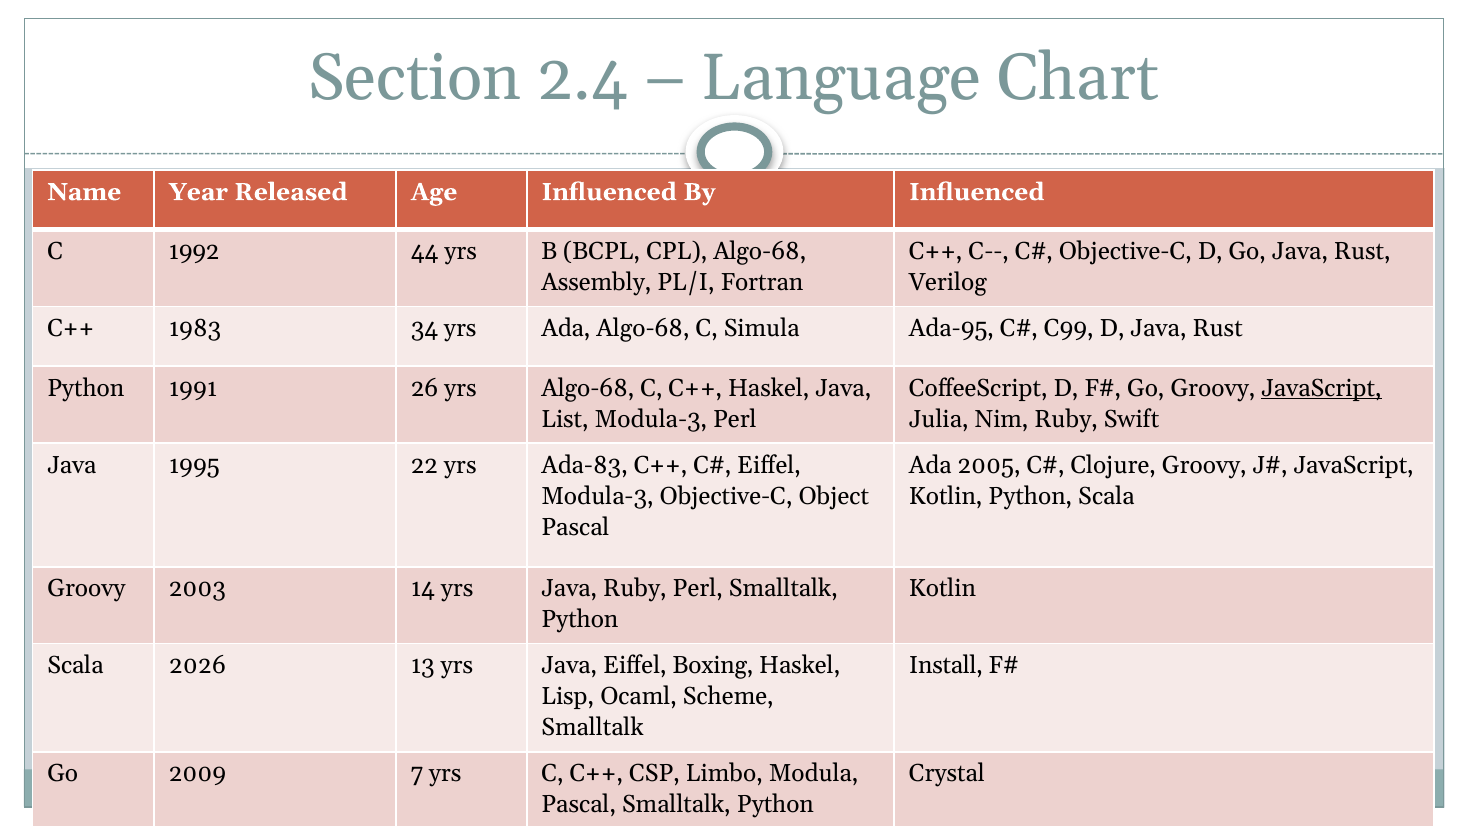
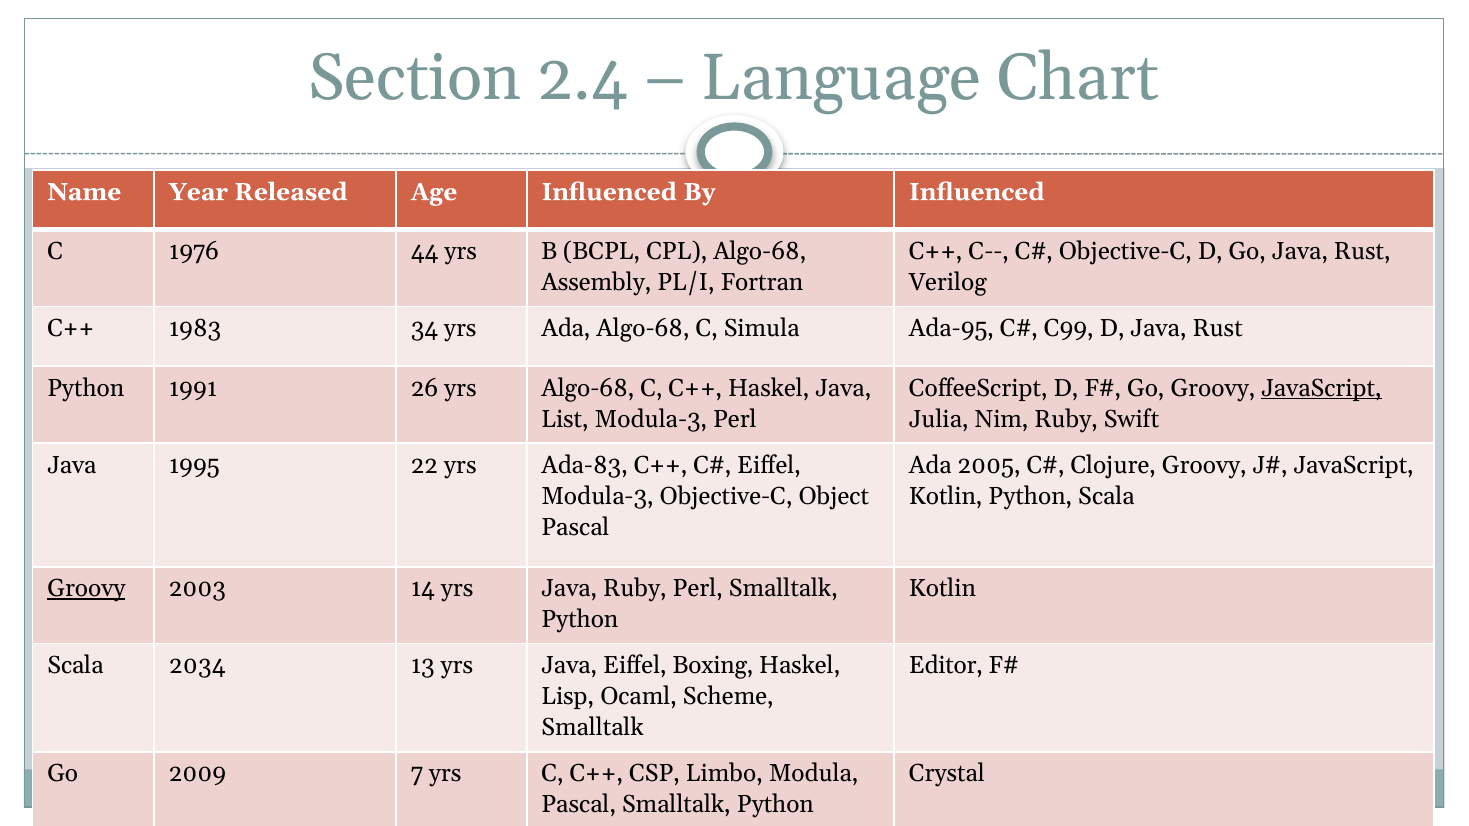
1992: 1992 -> 1976 (194, 252)
Groovy underline: none -> present (86, 589)
2026: 2026 -> 2034 (197, 666)
Install: Install -> Editor (946, 666)
